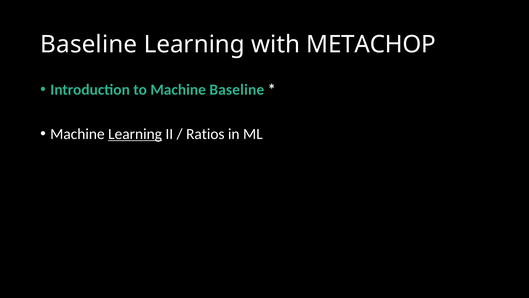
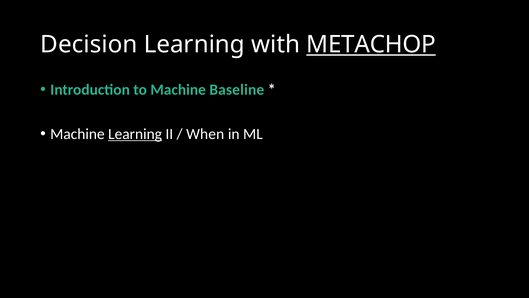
Baseline: Baseline -> Decision (89, 44)
METACHOP underline: none -> present (371, 44)
Ratios: Ratios -> When (205, 134)
